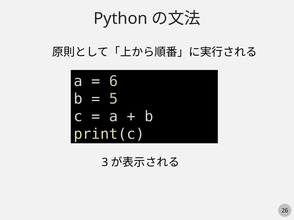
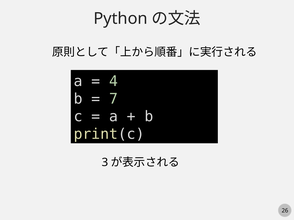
6: 6 -> 4 (114, 81)
5: 5 -> 7 (114, 99)
